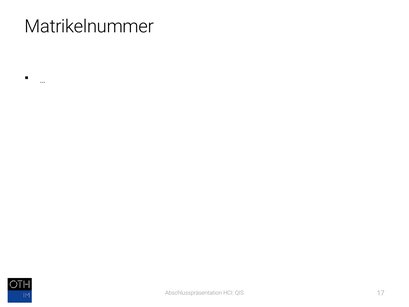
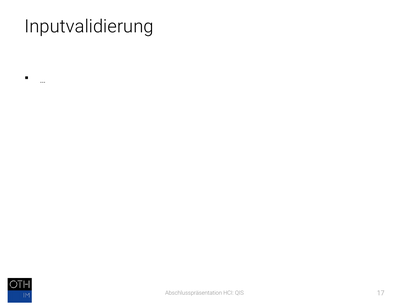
Matrikelnummer: Matrikelnummer -> Inputvalidierung (89, 27)
